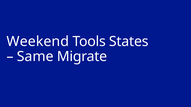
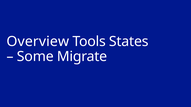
Weekend: Weekend -> Overview (38, 42)
Same: Same -> Some (35, 57)
